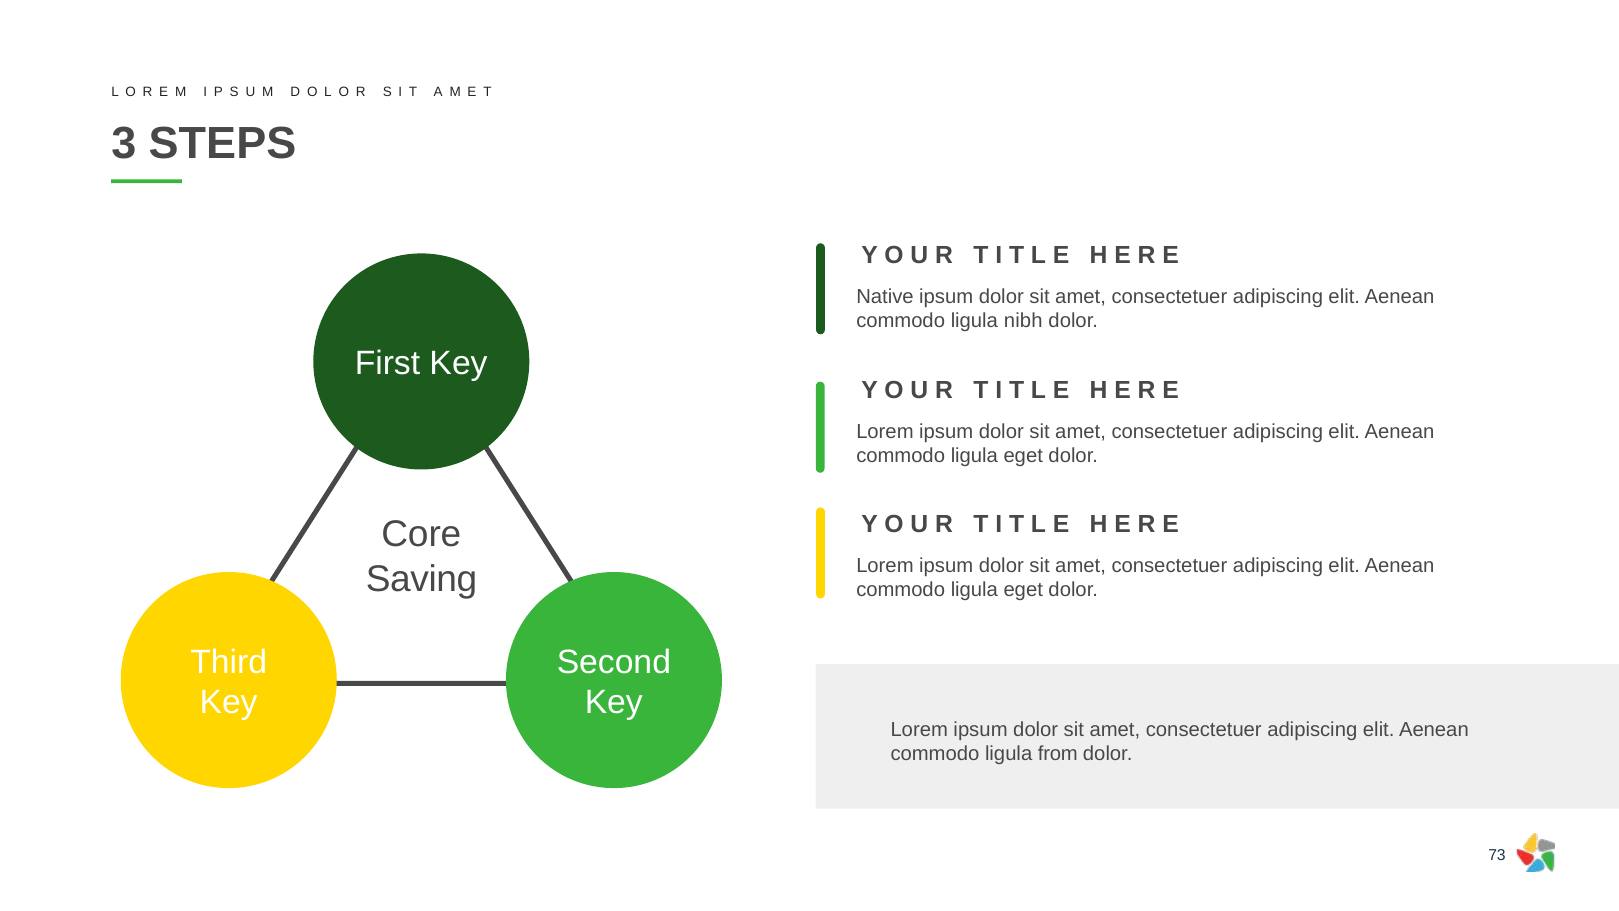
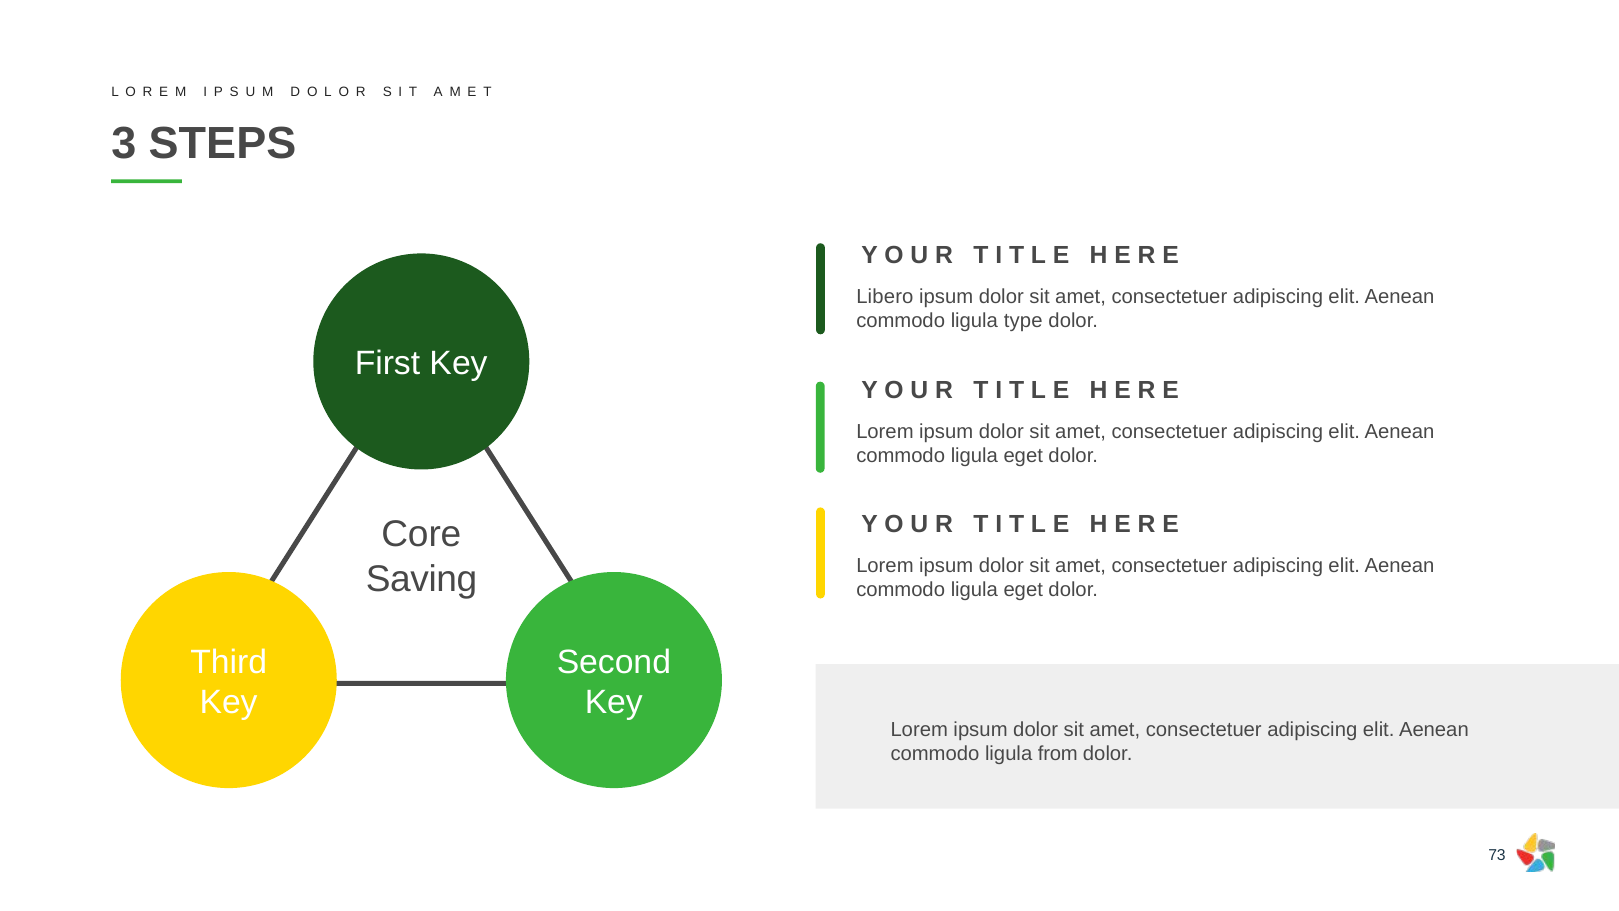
Native: Native -> Libero (885, 297)
nibh: nibh -> type (1023, 321)
